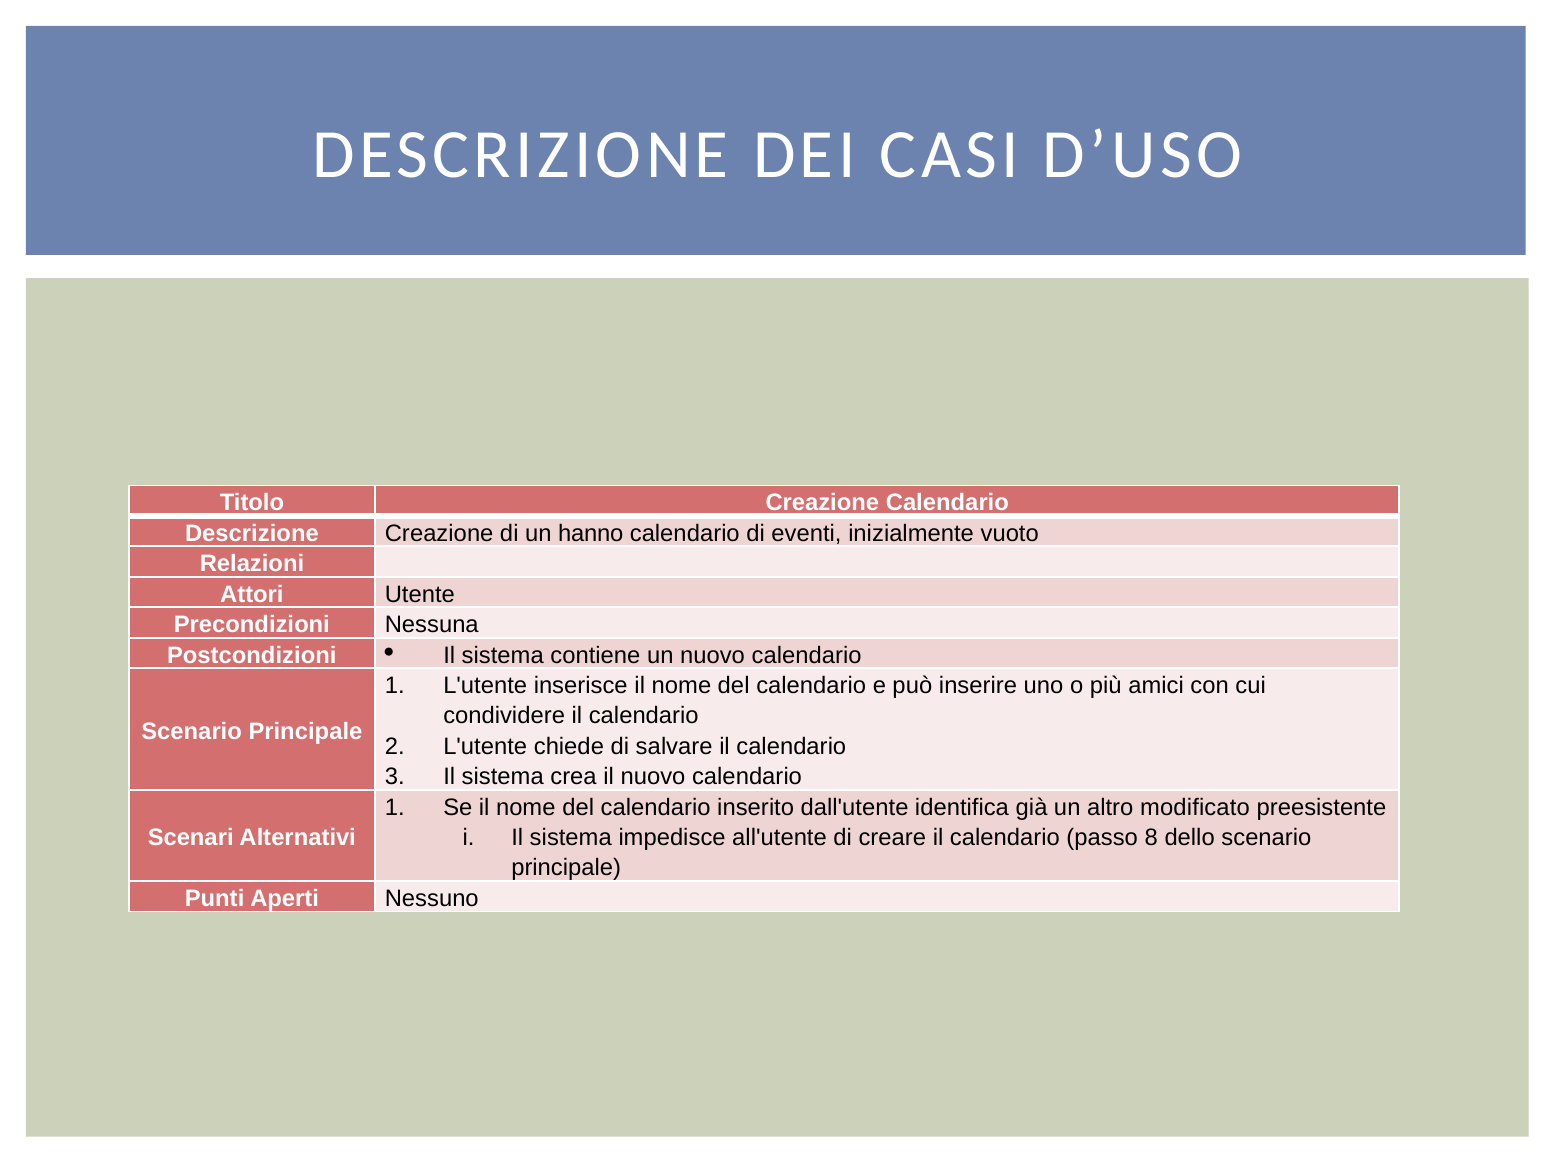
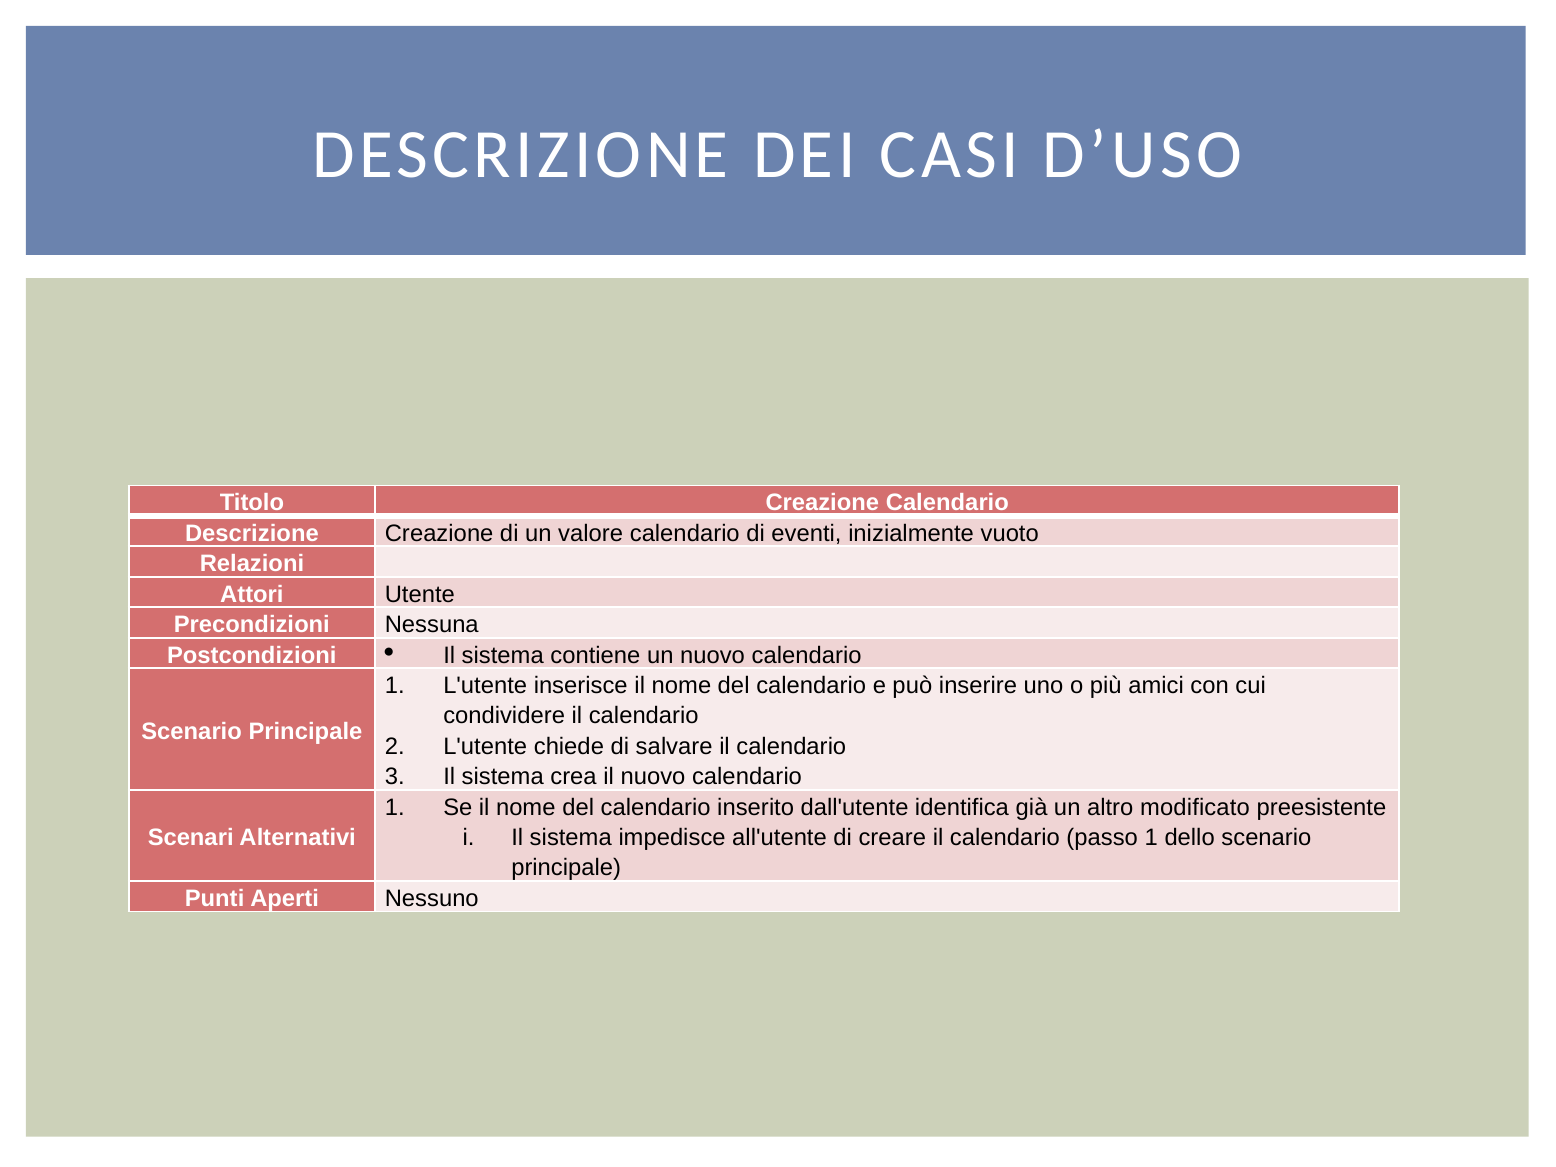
hanno: hanno -> valore (591, 534)
passo 8: 8 -> 1 (1151, 838)
